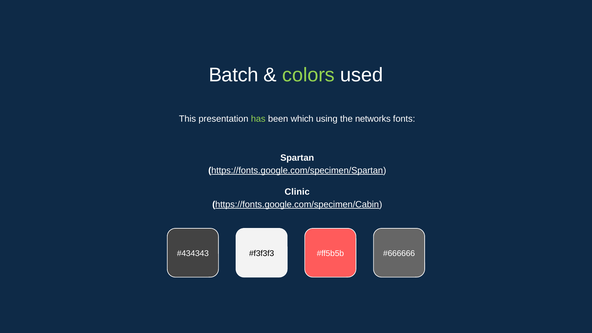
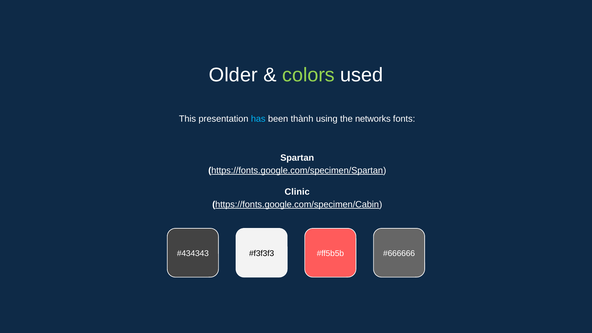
Batch: Batch -> Older (233, 75)
has colour: light green -> light blue (258, 119)
which: which -> thành (302, 119)
